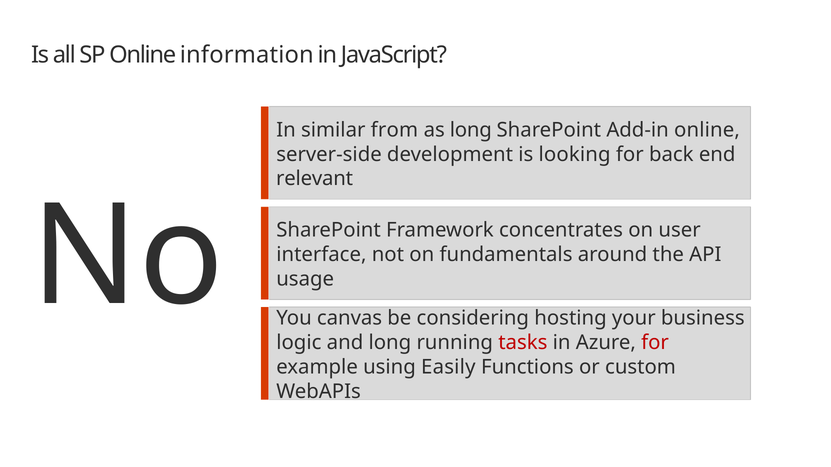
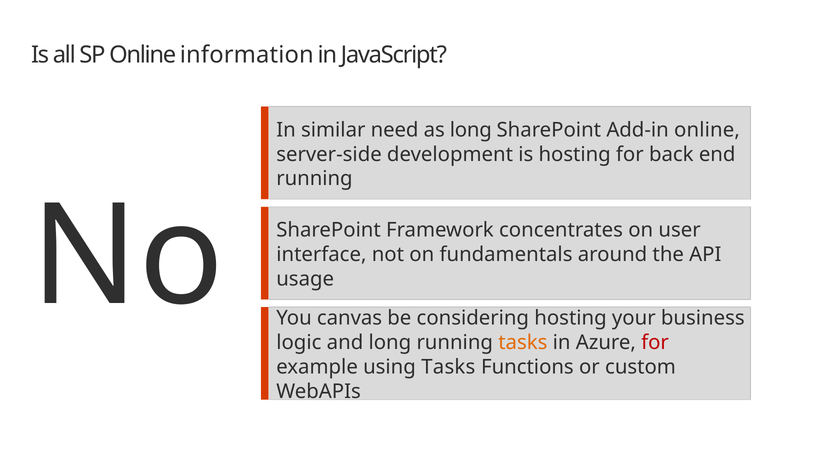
from: from -> need (395, 130)
is looking: looking -> hosting (575, 154)
relevant: relevant -> running (314, 179)
tasks colour: red -> orange (523, 343)
using Easily: Easily -> Tasks (448, 367)
